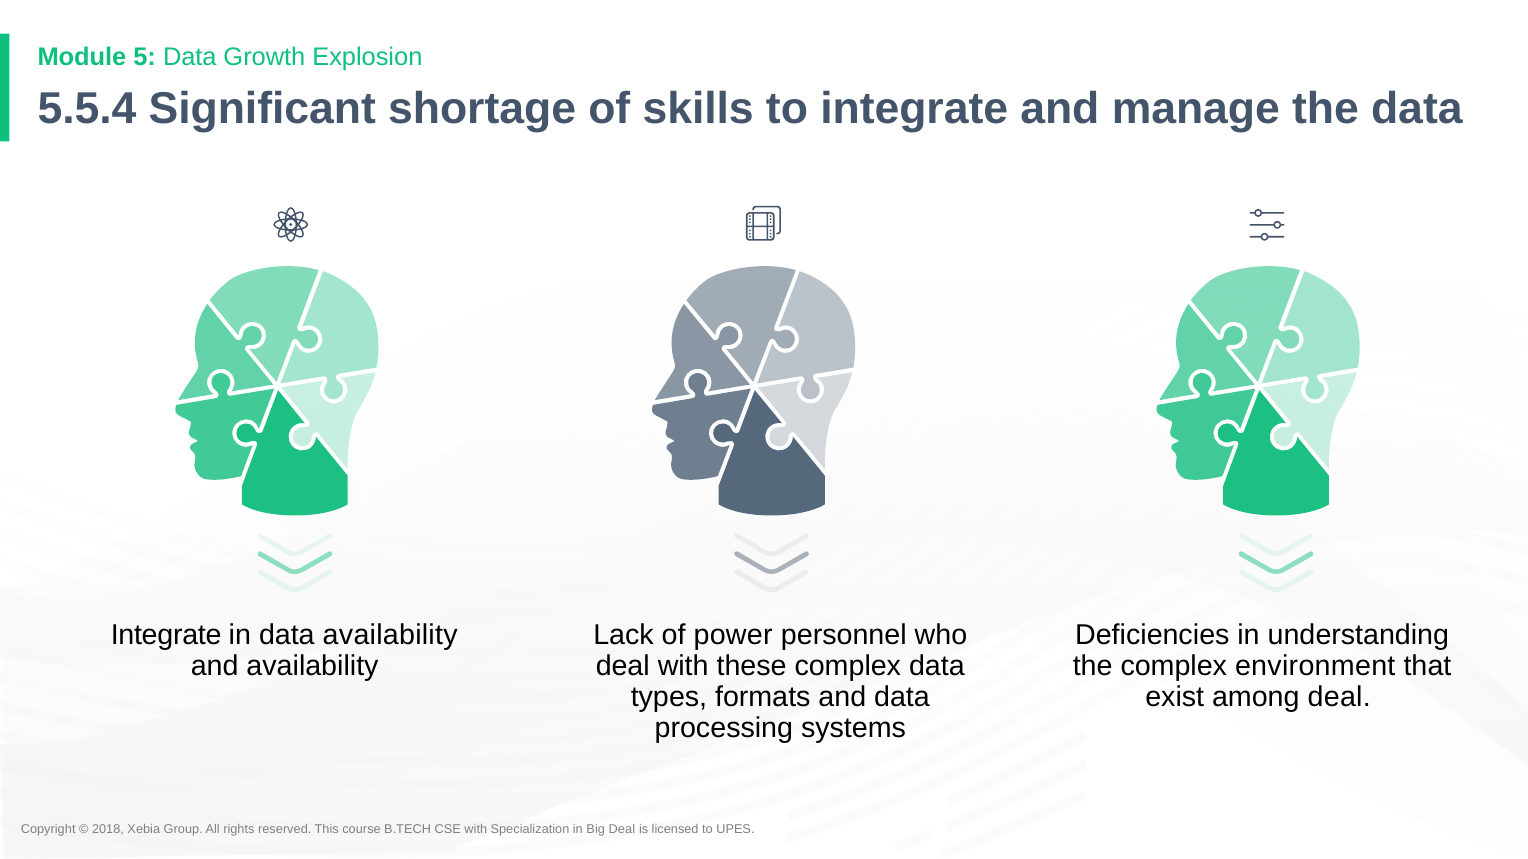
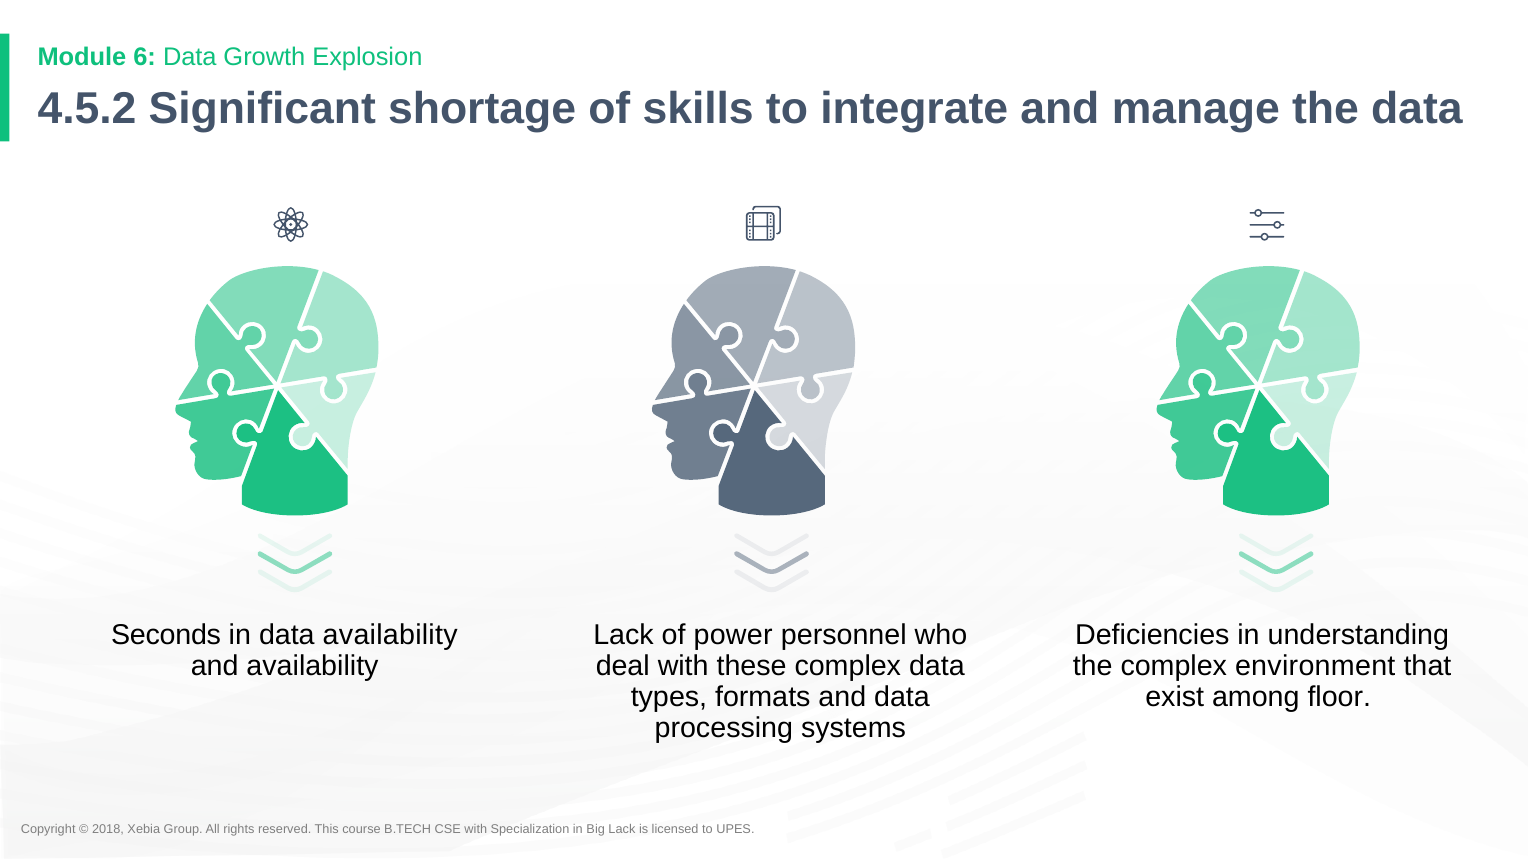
5: 5 -> 6 (145, 57)
5.5.4: 5.5.4 -> 4.5.2 (87, 109)
Integrate: Integrate -> Seconds (166, 636)
among deal: deal -> floor (1339, 698)
Deal: Deal -> Lack (622, 830)
